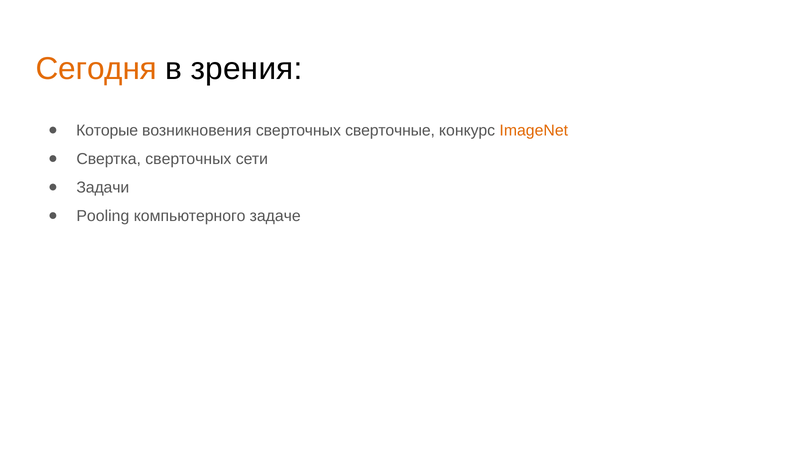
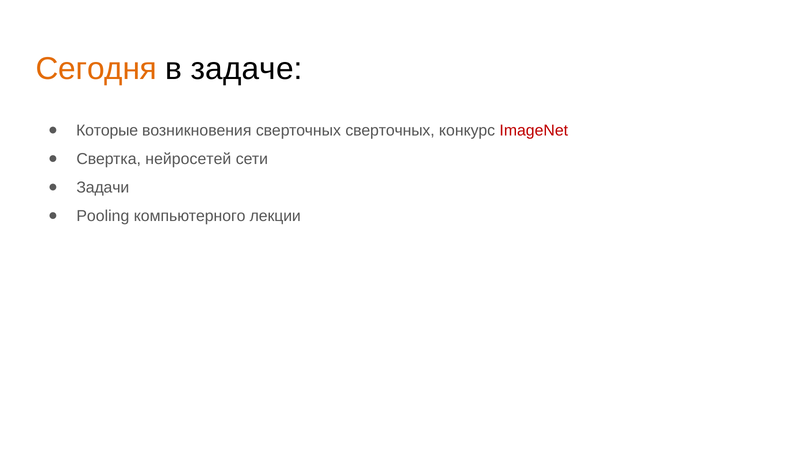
зрения: зрения -> задаче (247, 69)
сверточных сверточные: сверточные -> сверточных (390, 130)
ImageNet colour: orange -> red (534, 130)
Свертка сверточных: сверточных -> нейросетей (188, 159)
задаче: задаче -> лекции (275, 216)
